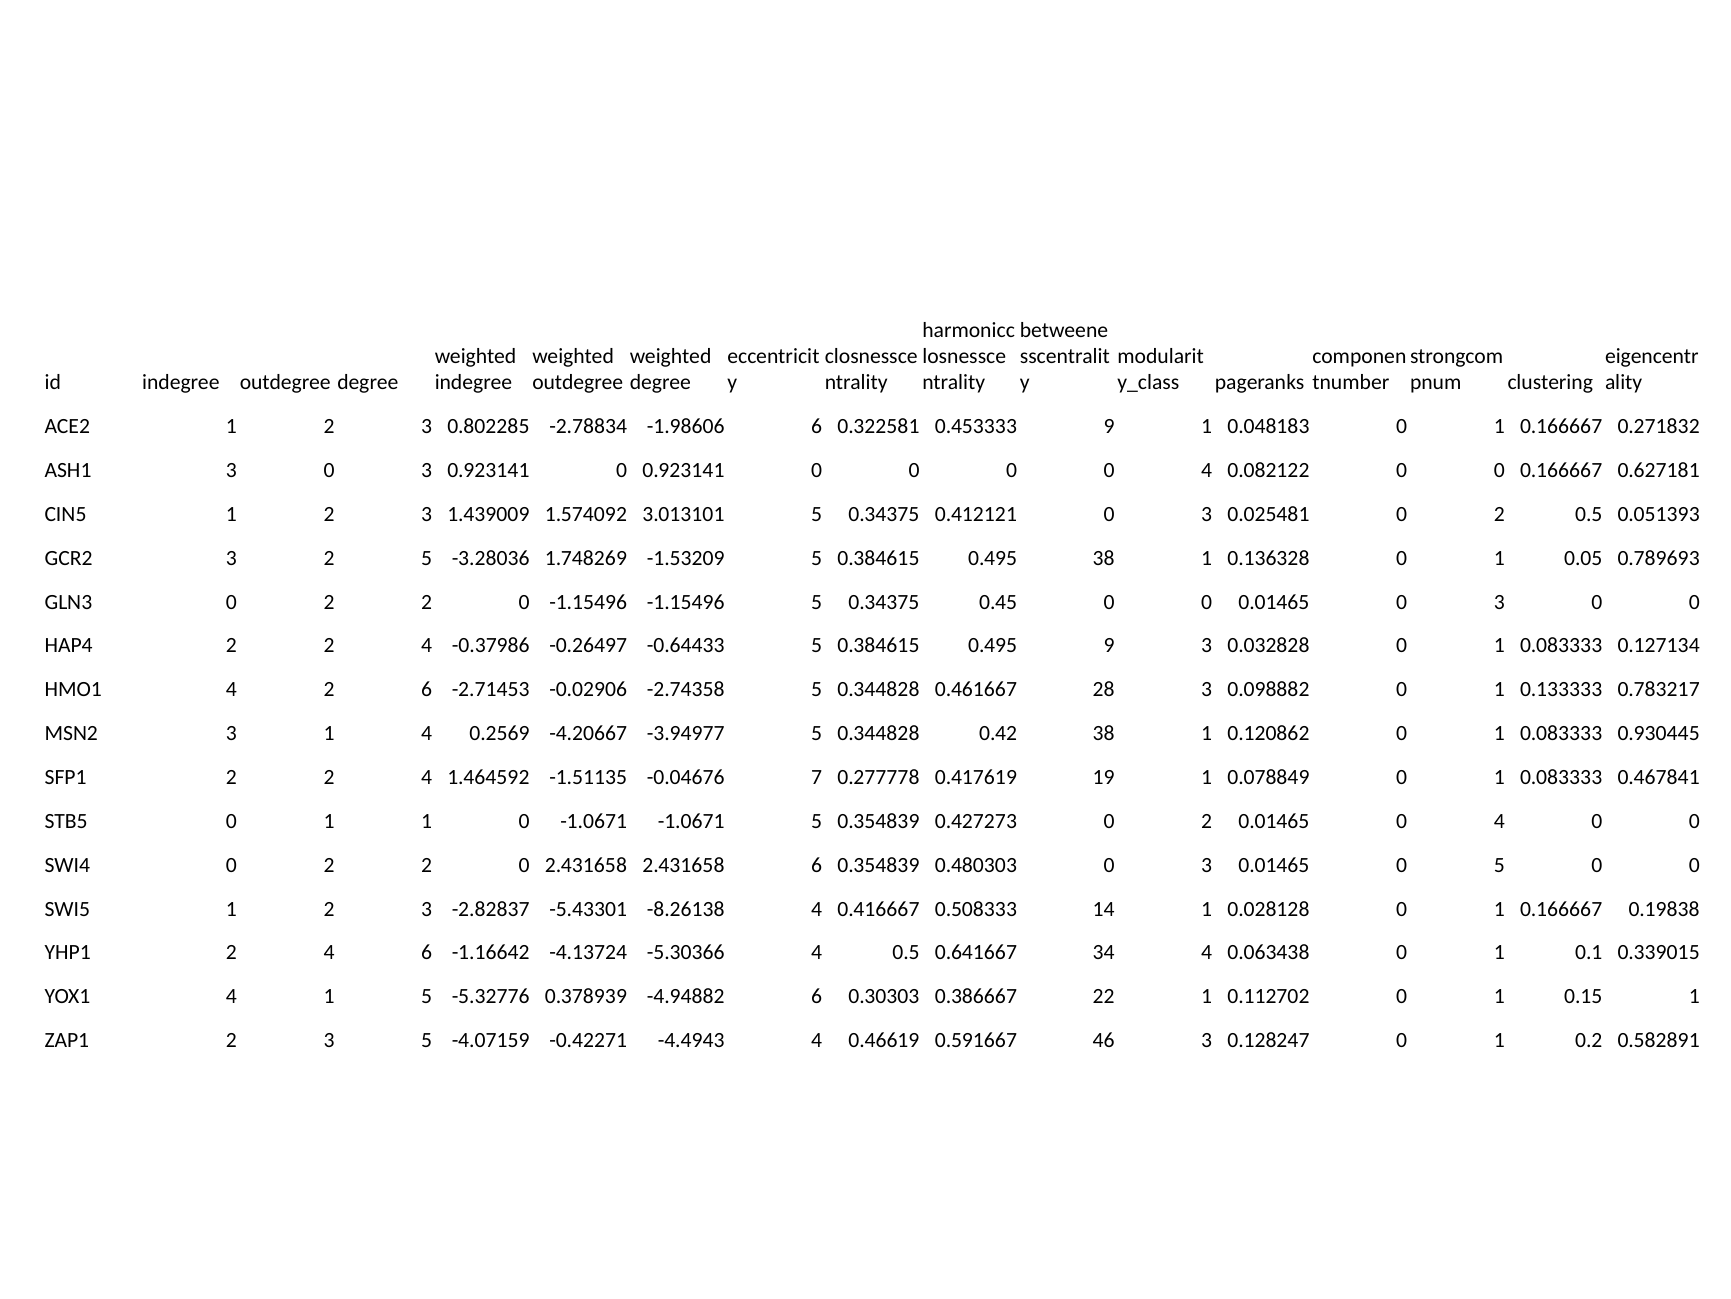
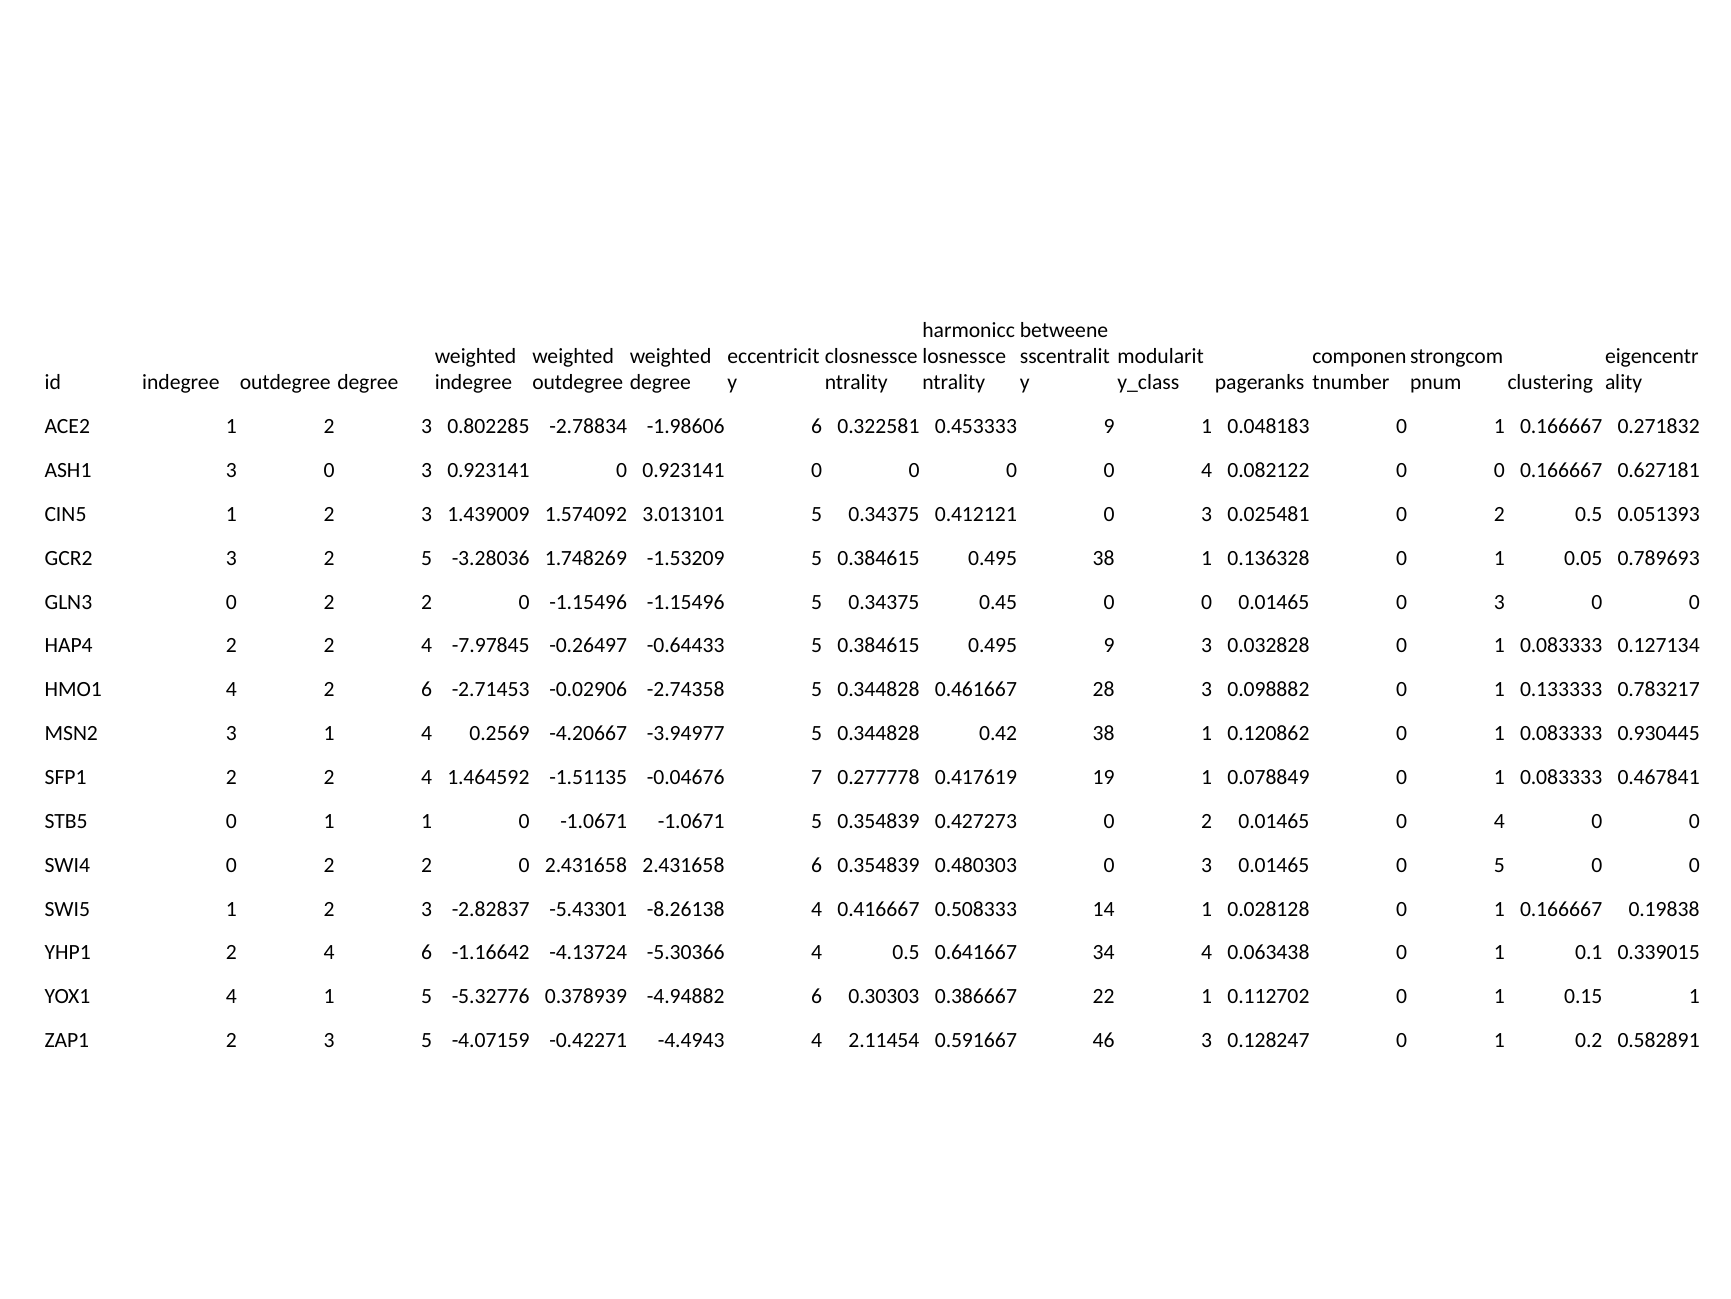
-0.37986: -0.37986 -> -7.97845 (491, 645)
0.46619: 0.46619 -> 2.11454 (884, 1040)
